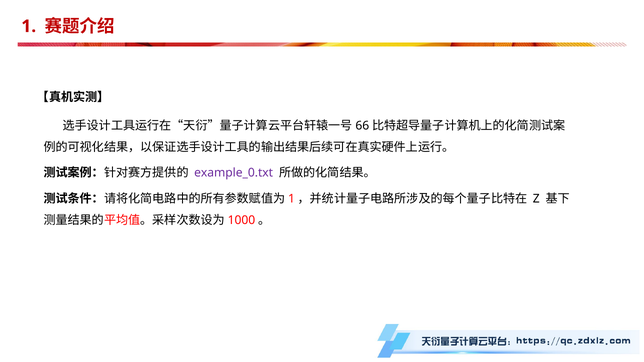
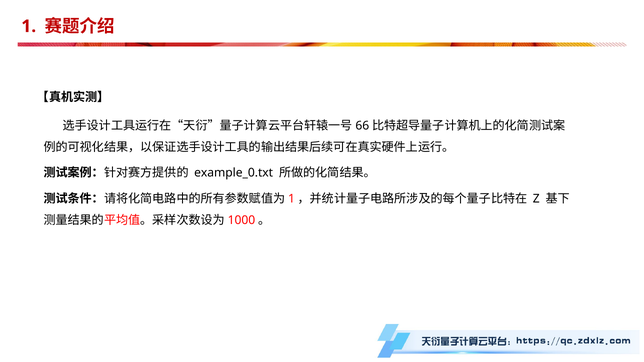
example_0.txt colour: purple -> black (234, 173)
